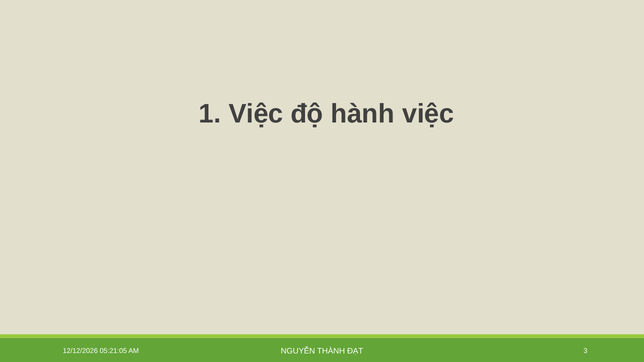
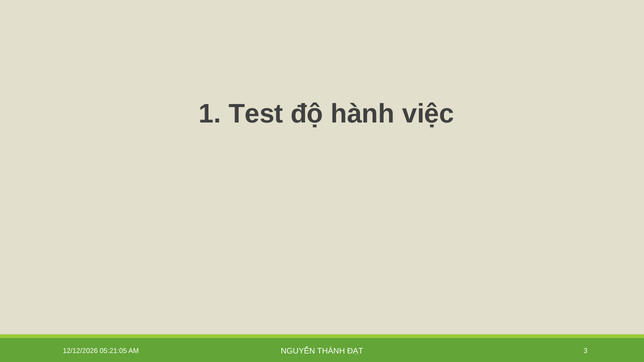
1 Việc: Việc -> Test (256, 114)
